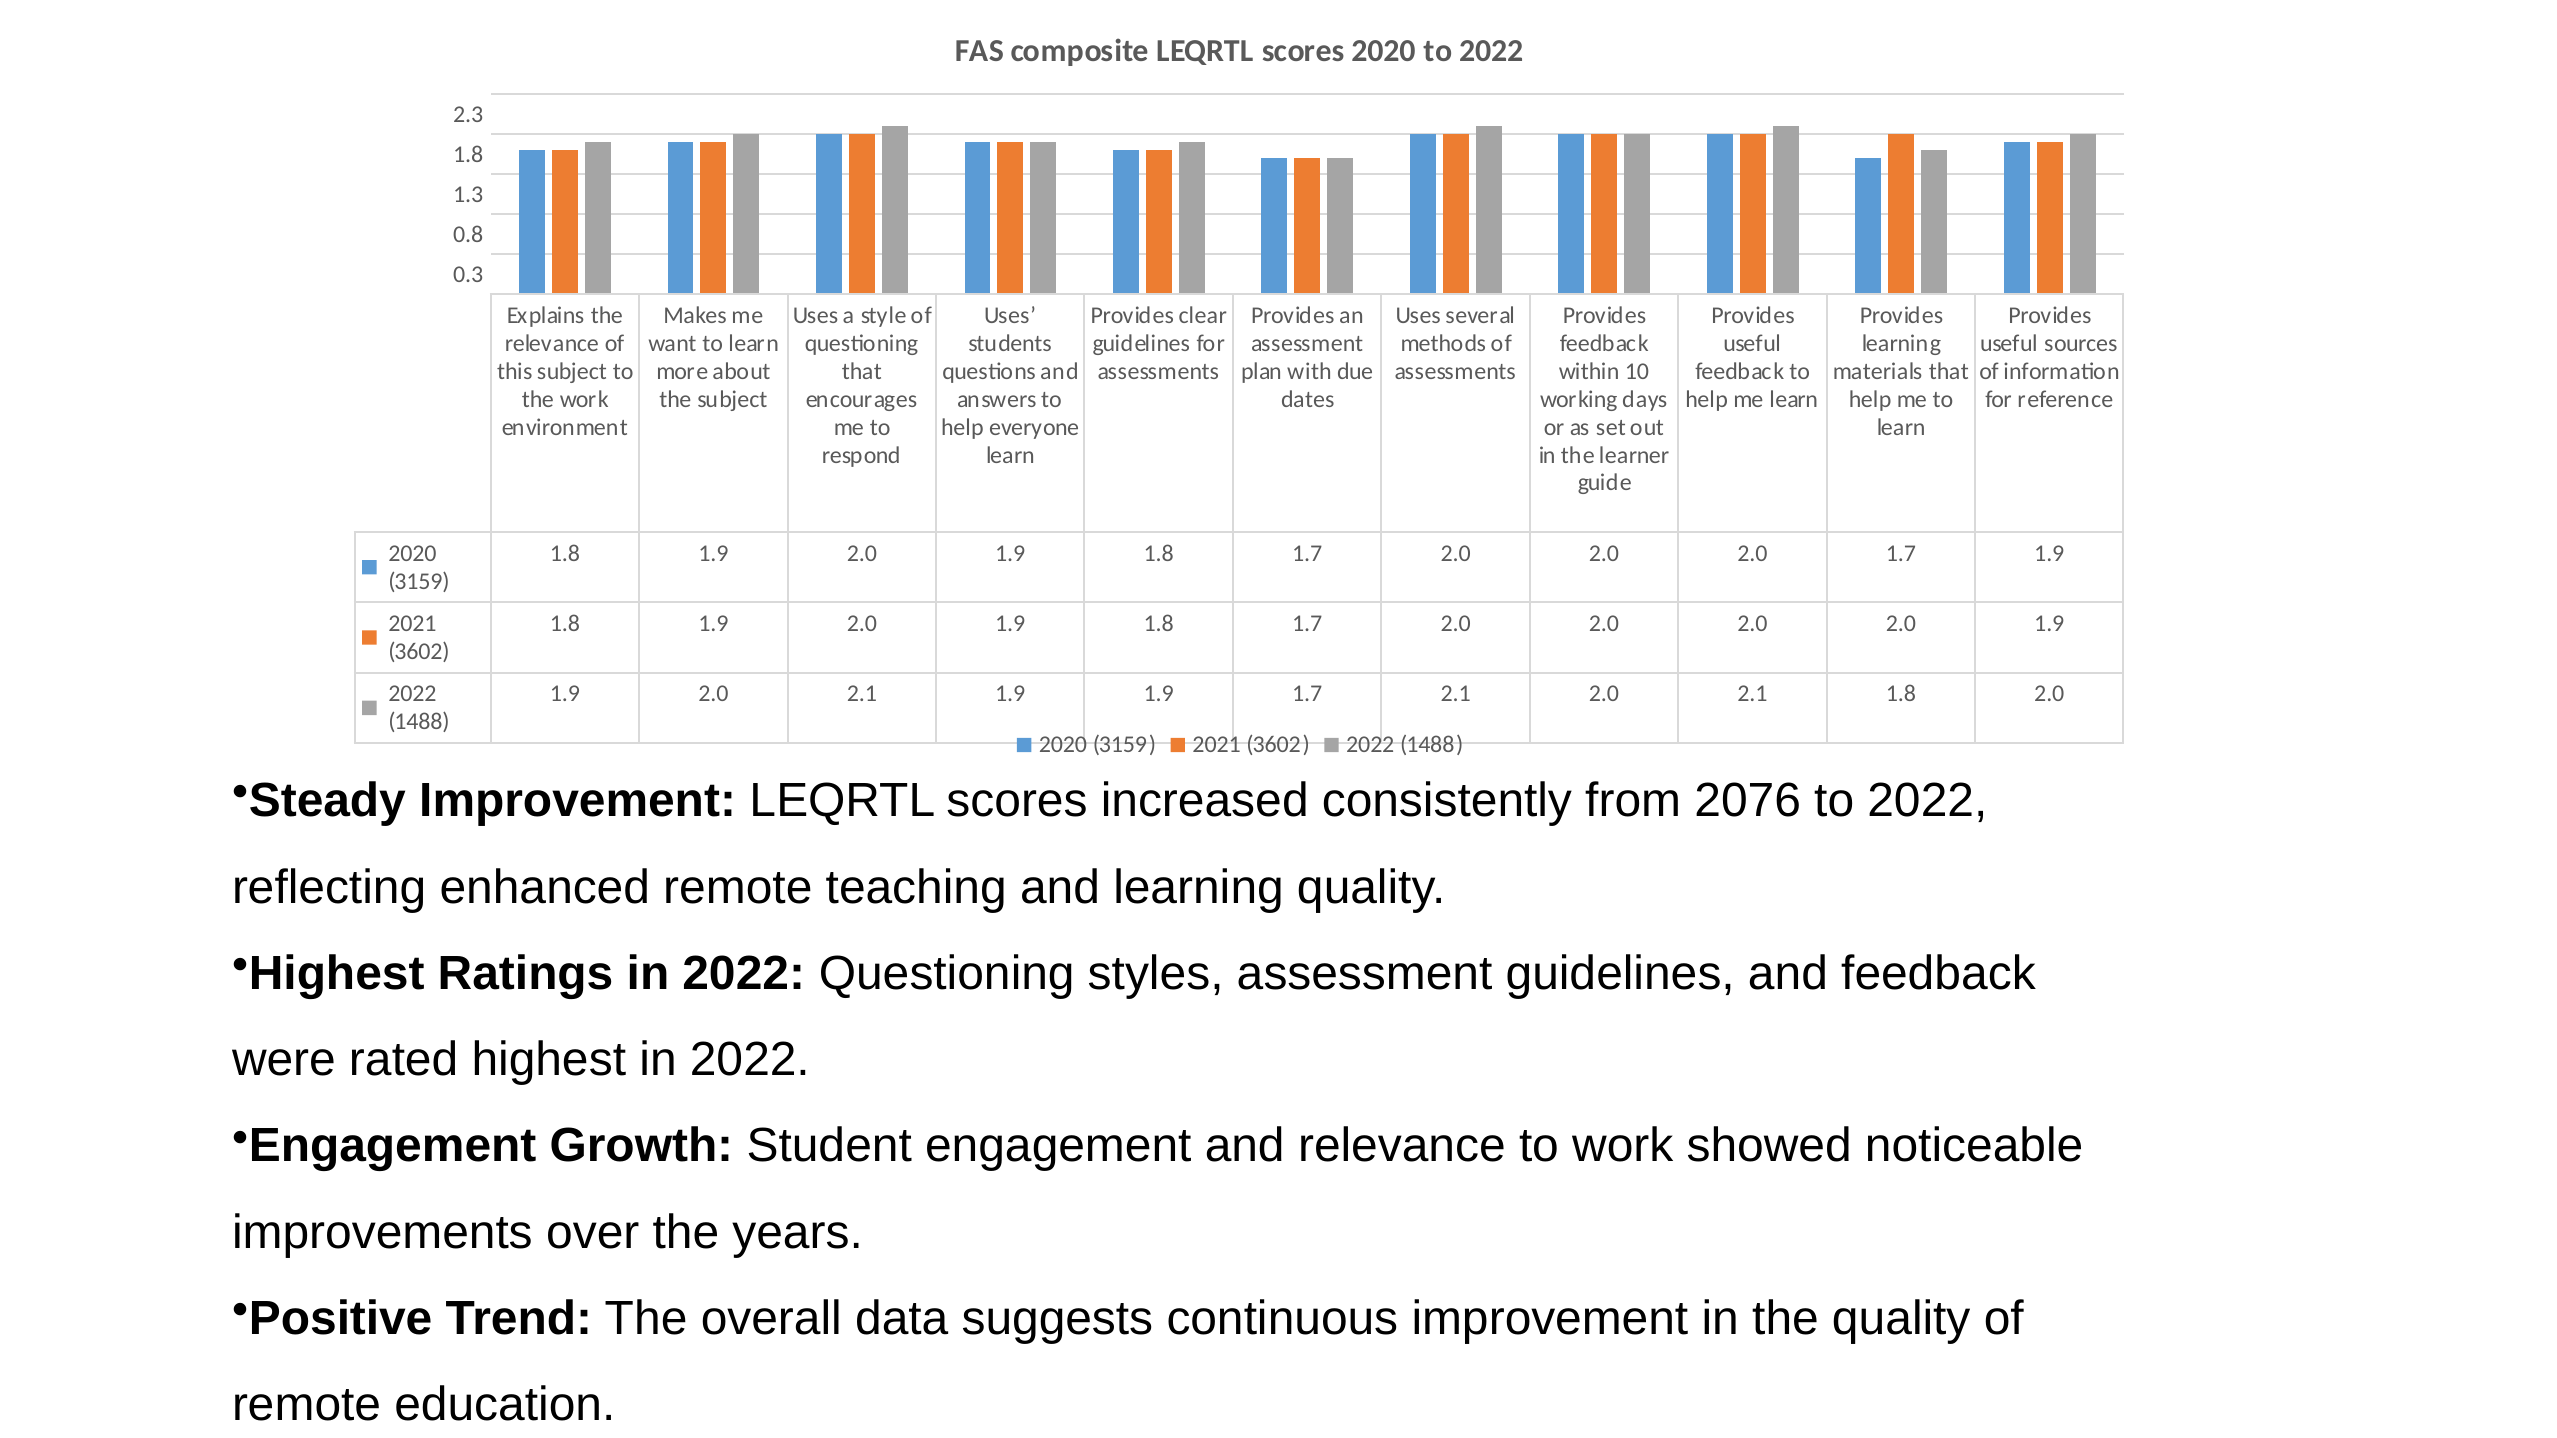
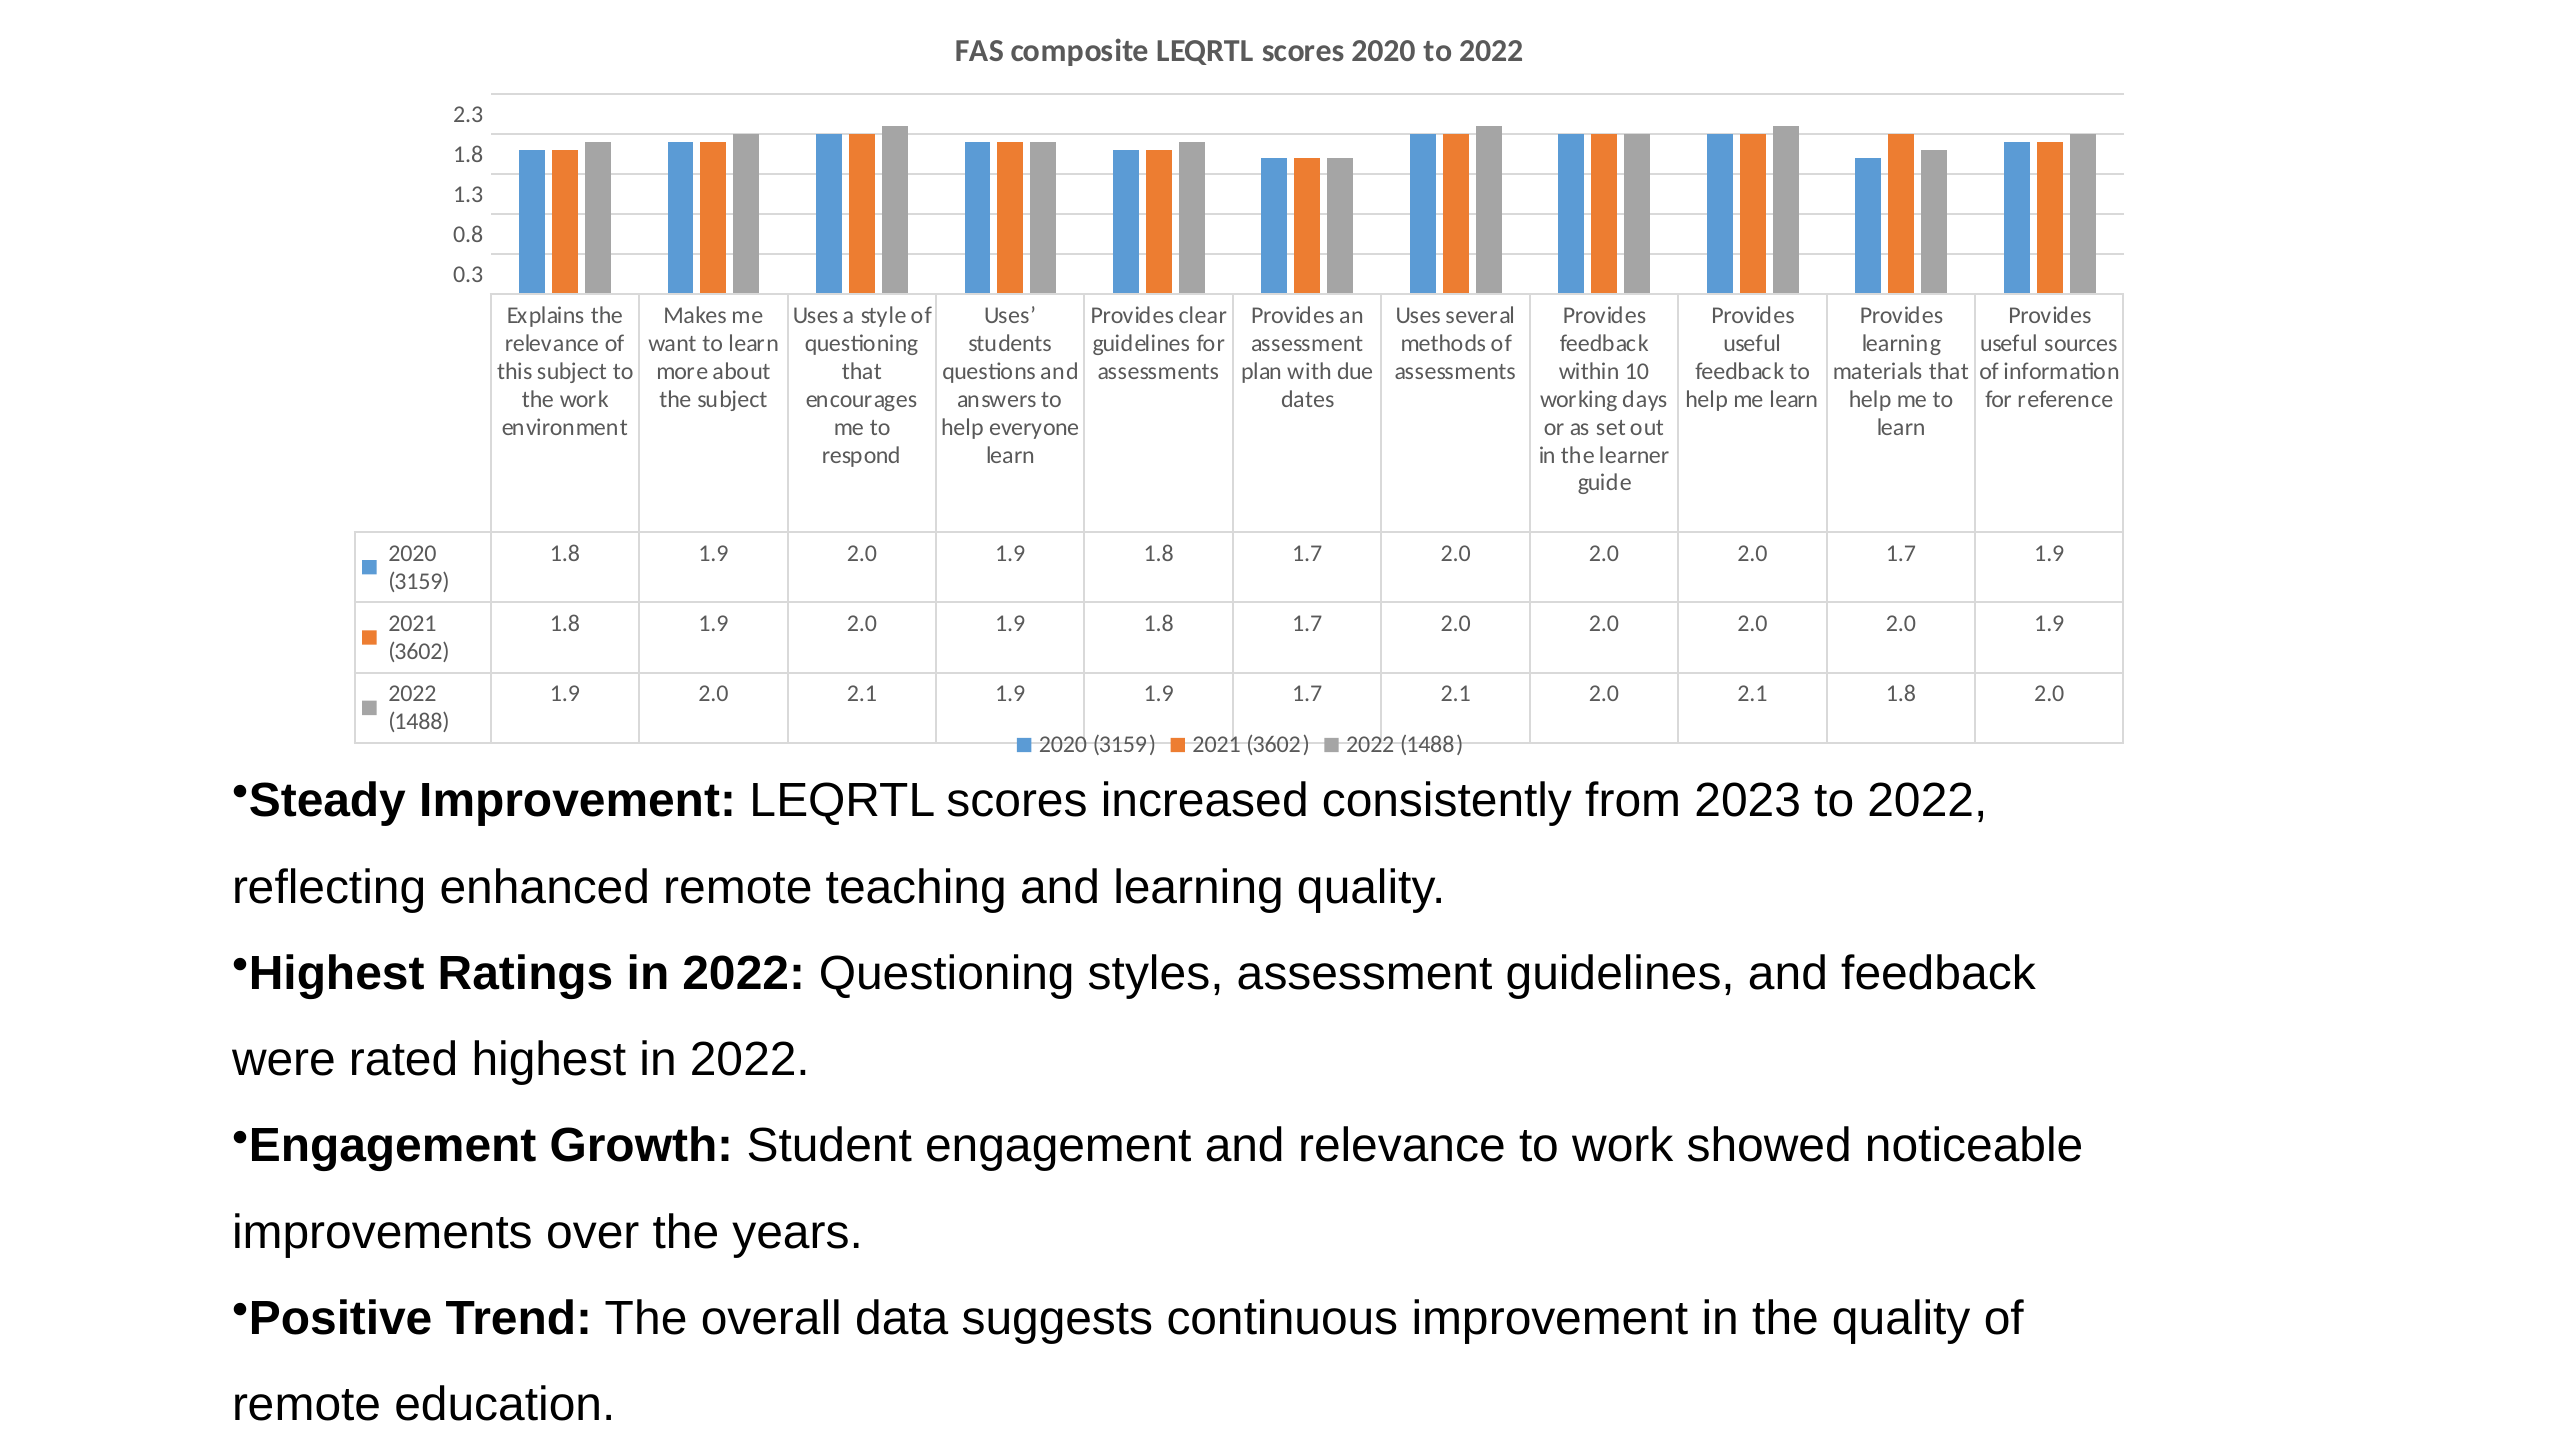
2076: 2076 -> 2023 (1748, 801)
